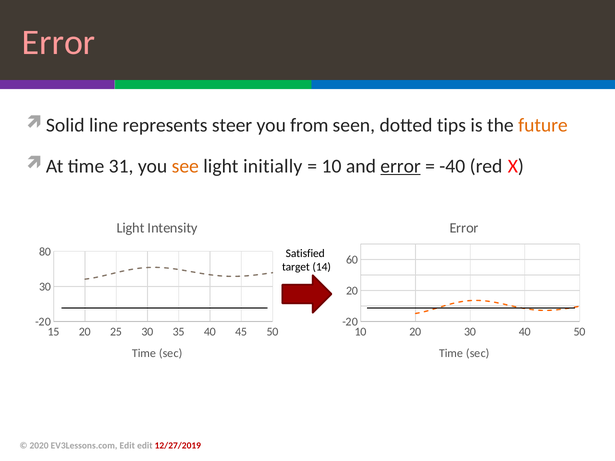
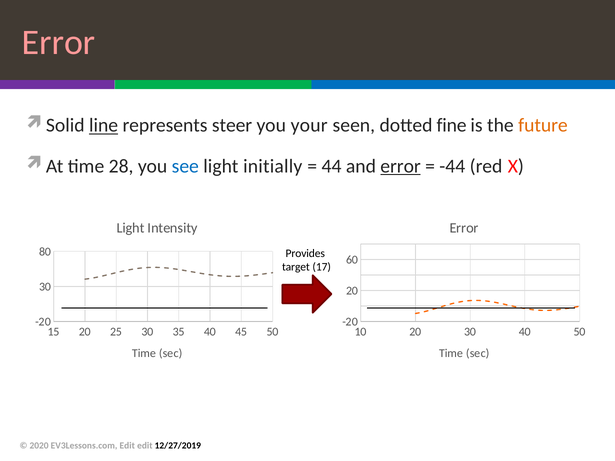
line underline: none -> present (104, 126)
from: from -> your (309, 126)
tips: tips -> fine (452, 126)
31: 31 -> 28 (121, 166)
see colour: orange -> blue (185, 166)
10: 10 -> 44 (332, 166)
-40: -40 -> -44 (452, 166)
Satisfied: Satisfied -> Provides (305, 253)
14: 14 -> 17 (322, 267)
12/27/2019 colour: red -> black (178, 446)
